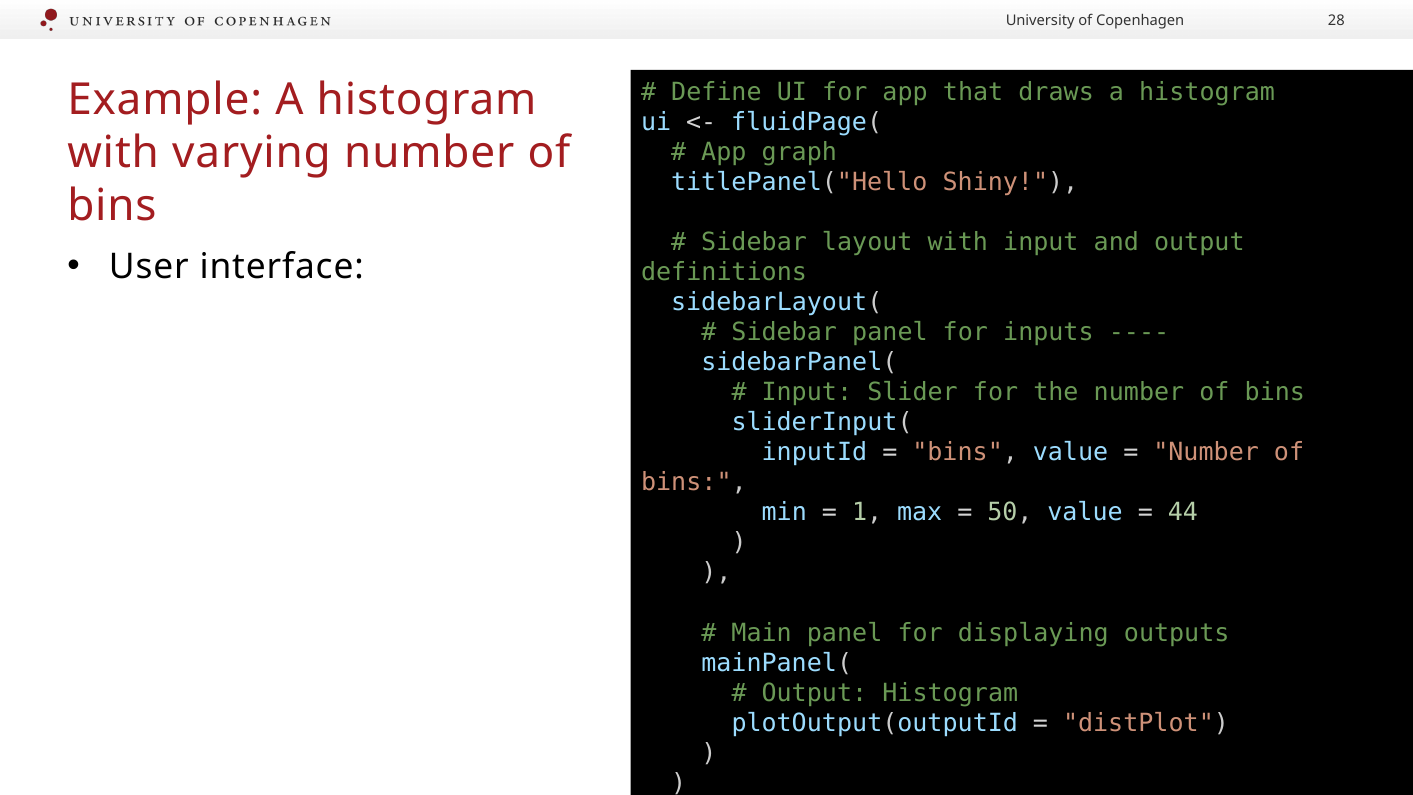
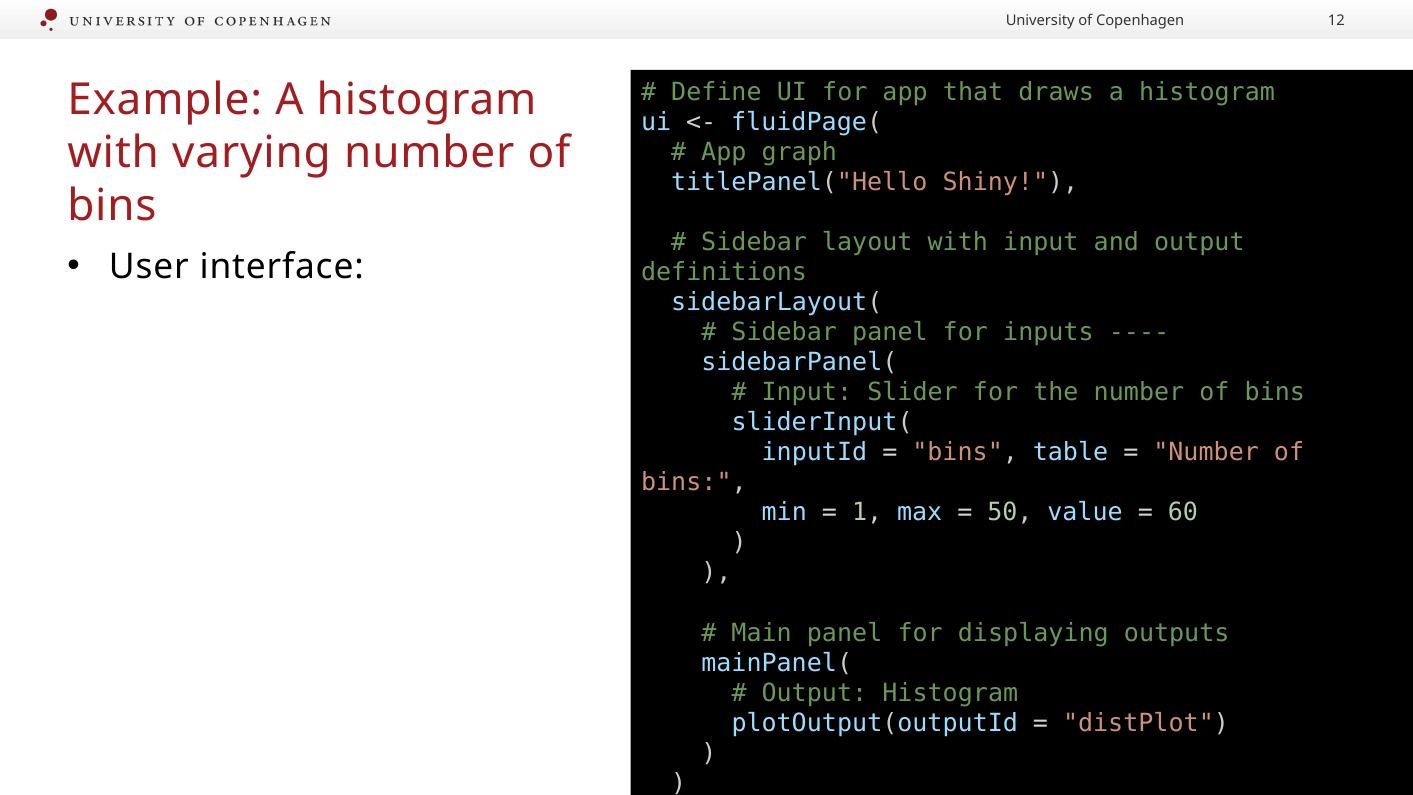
28: 28 -> 12 (1336, 20)
bins value: value -> table (1071, 452)
44: 44 -> 60 (1183, 512)
